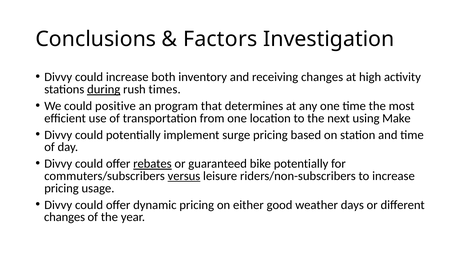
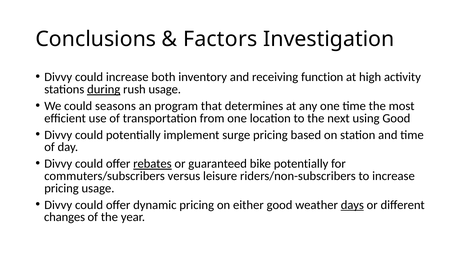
receiving changes: changes -> function (322, 77)
rush times: times -> usage (165, 89)
positive: positive -> seasons (115, 106)
using Make: Make -> Good (396, 118)
versus underline: present -> none (184, 176)
days underline: none -> present (352, 205)
